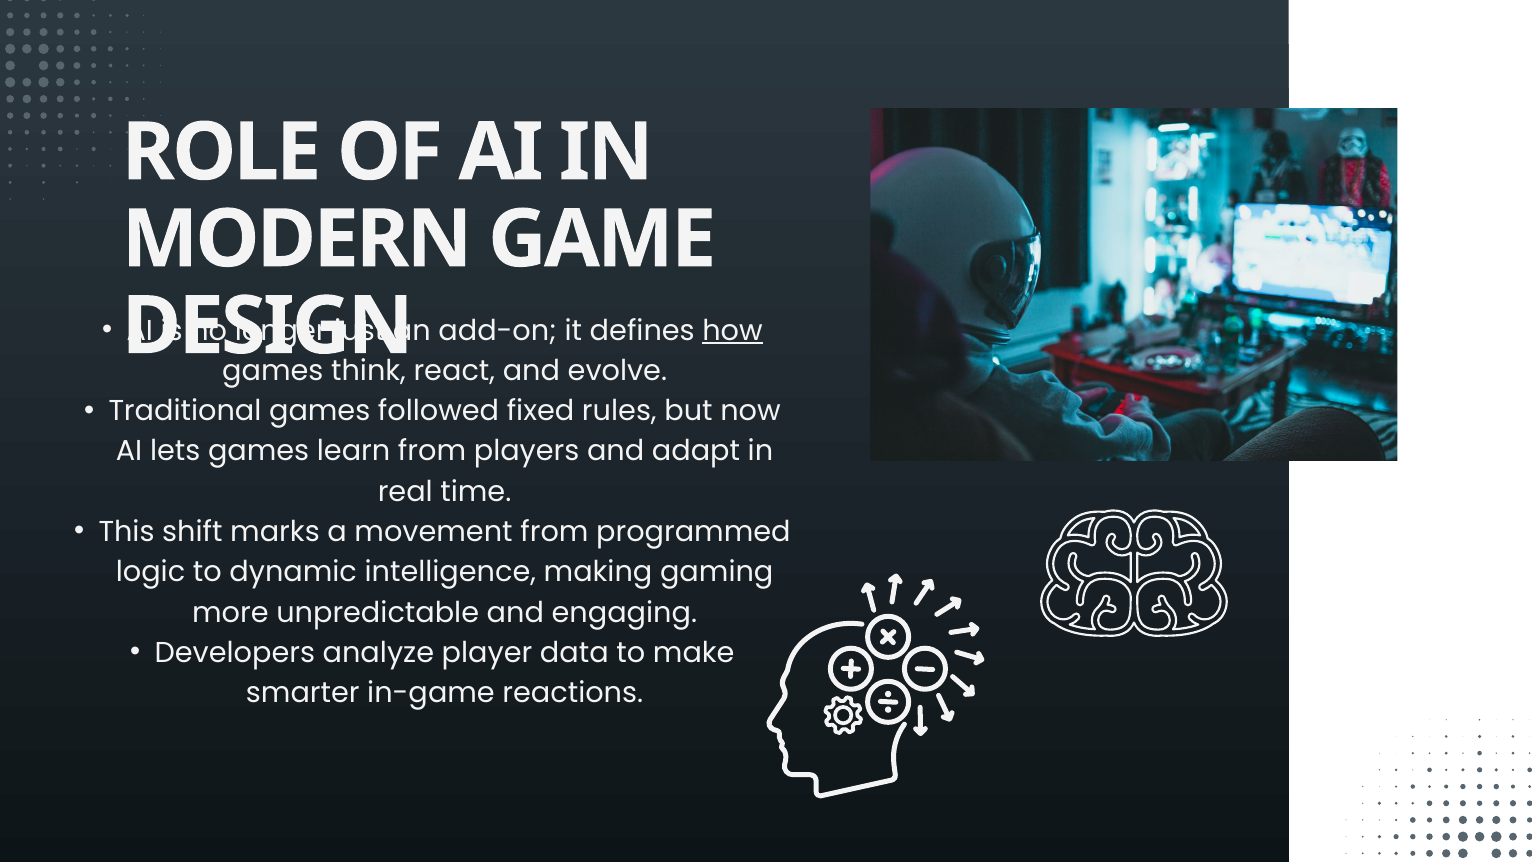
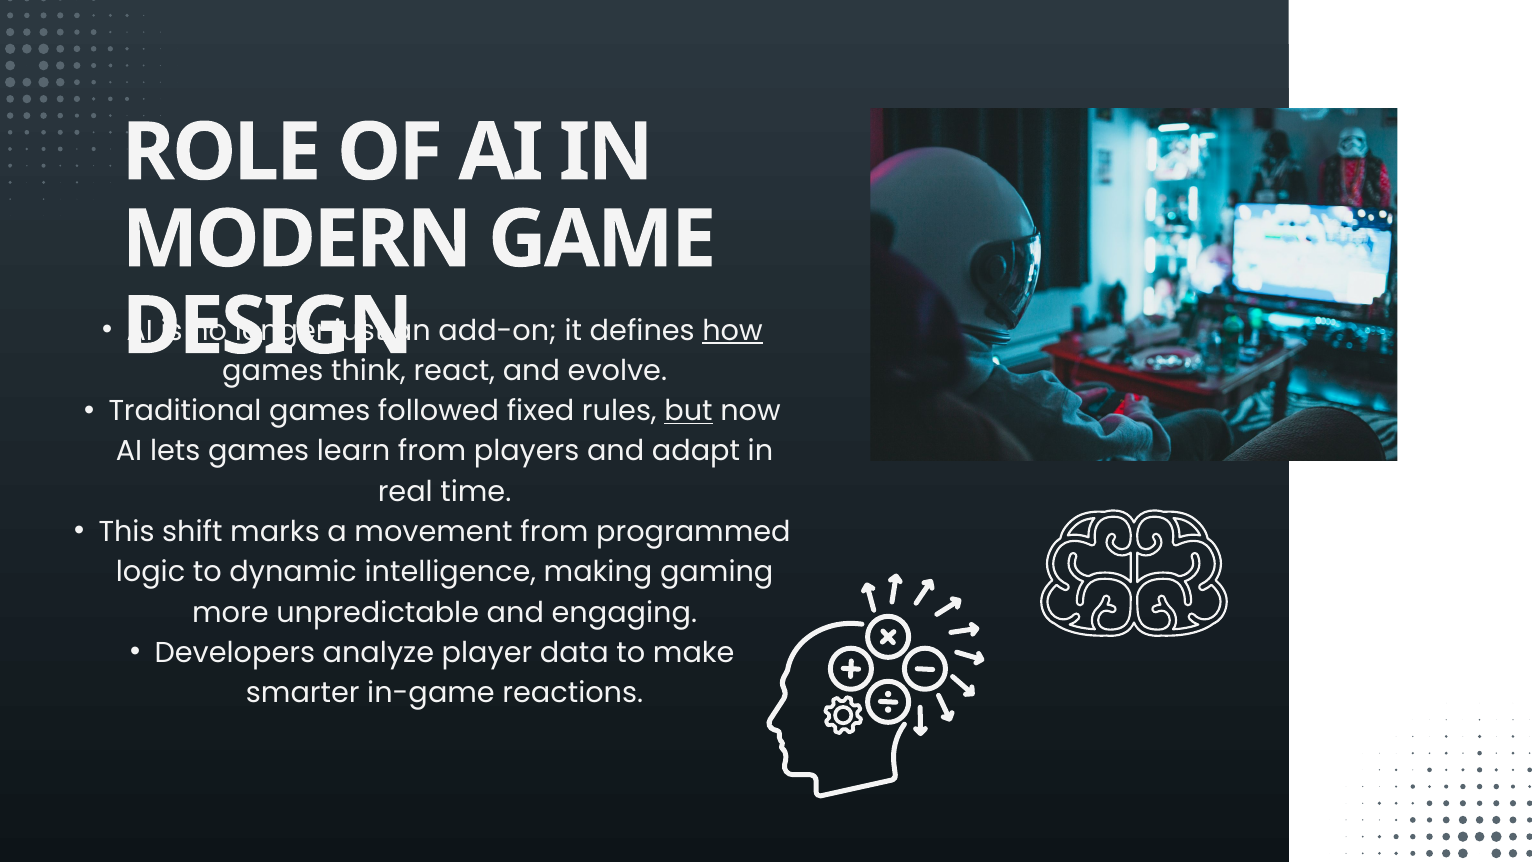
but underline: none -> present (688, 411)
